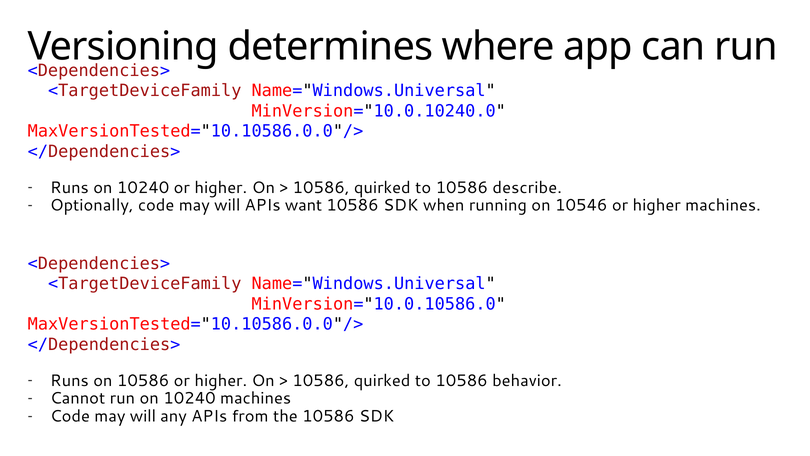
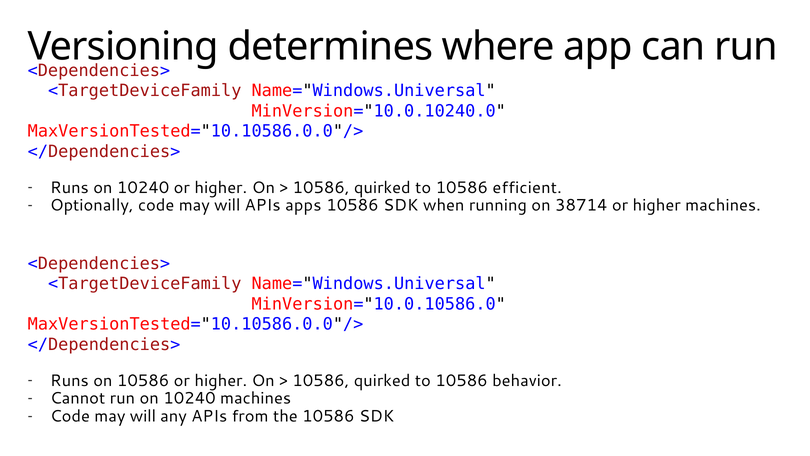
describe: describe -> efficient (527, 187)
want: want -> apps (303, 205)
10546: 10546 -> 38714 (581, 205)
